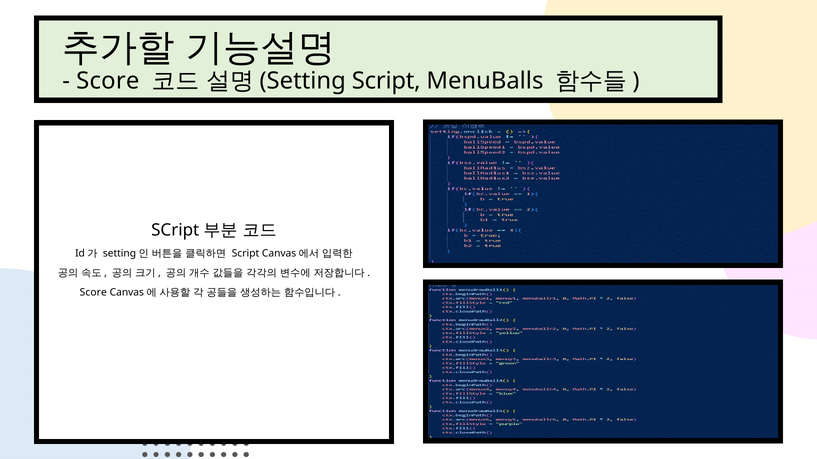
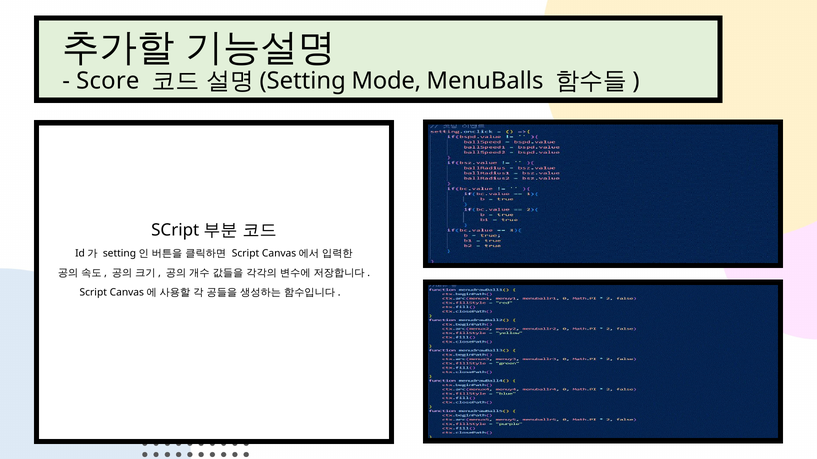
Script: Script -> Mode (386, 81)
Score: Score -> Script (93, 293)
